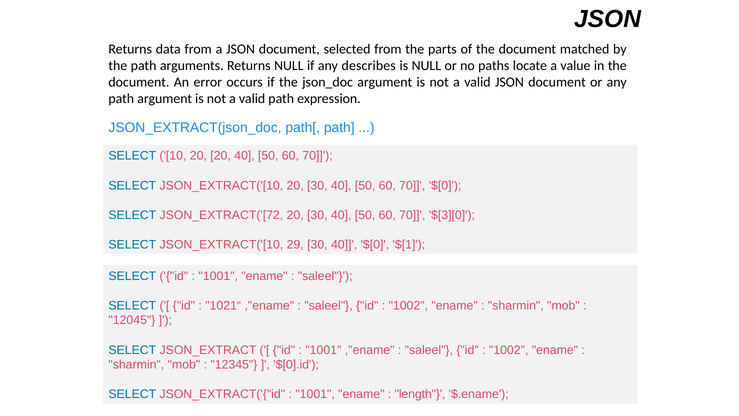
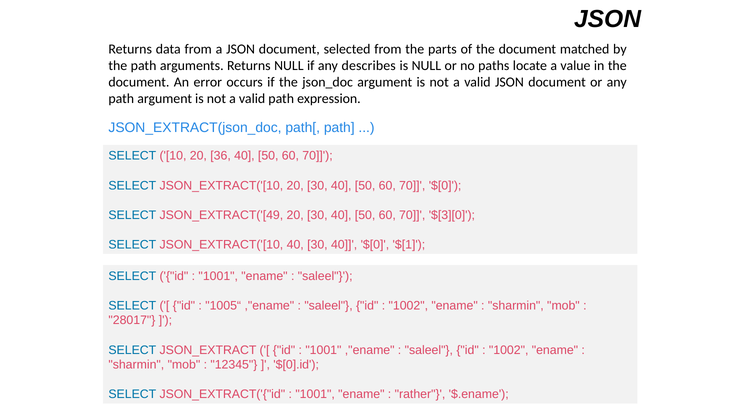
20 20: 20 -> 36 (221, 156)
JSON_EXTRACT('[72: JSON_EXTRACT('[72 -> JSON_EXTRACT('[49 (221, 215)
JSON_EXTRACT('[10 29: 29 -> 40 (295, 244)
1021“: 1021“ -> 1005“ (223, 305)
12045: 12045 -> 28017 (132, 320)
length: length -> rather (420, 394)
